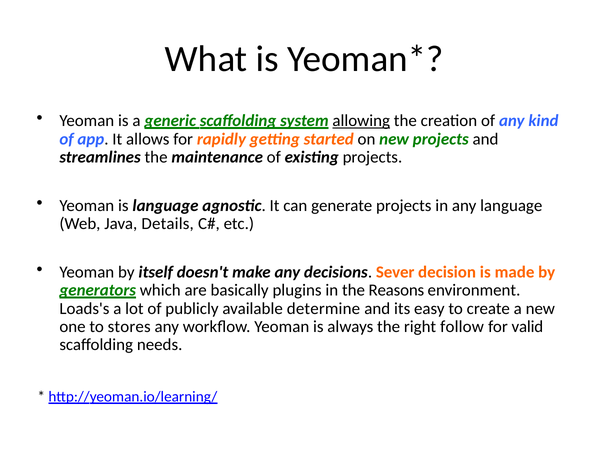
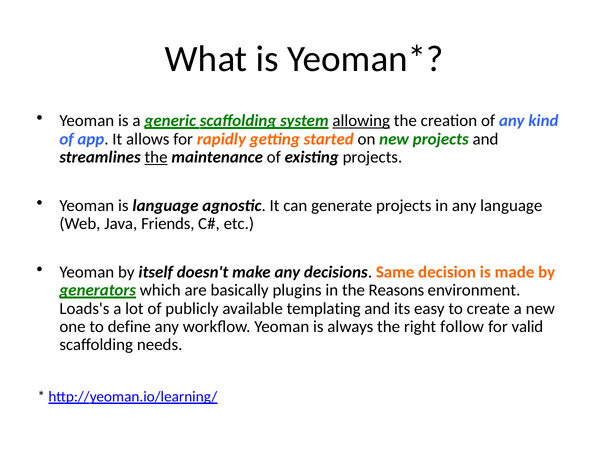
the underline: none -> present (156, 158)
Details: Details -> Friends (168, 224)
Sever: Sever -> Same (395, 272)
determine: determine -> templating (324, 309)
stores: stores -> define (129, 327)
